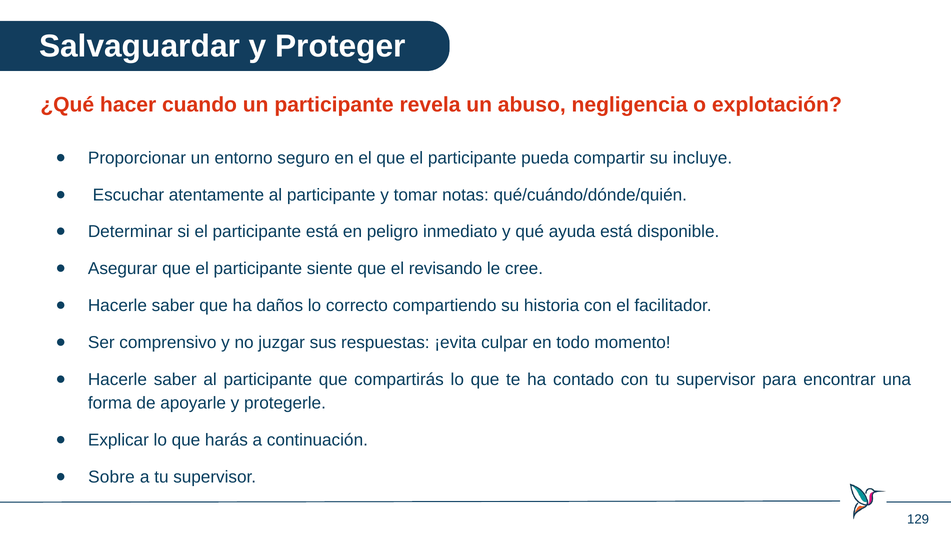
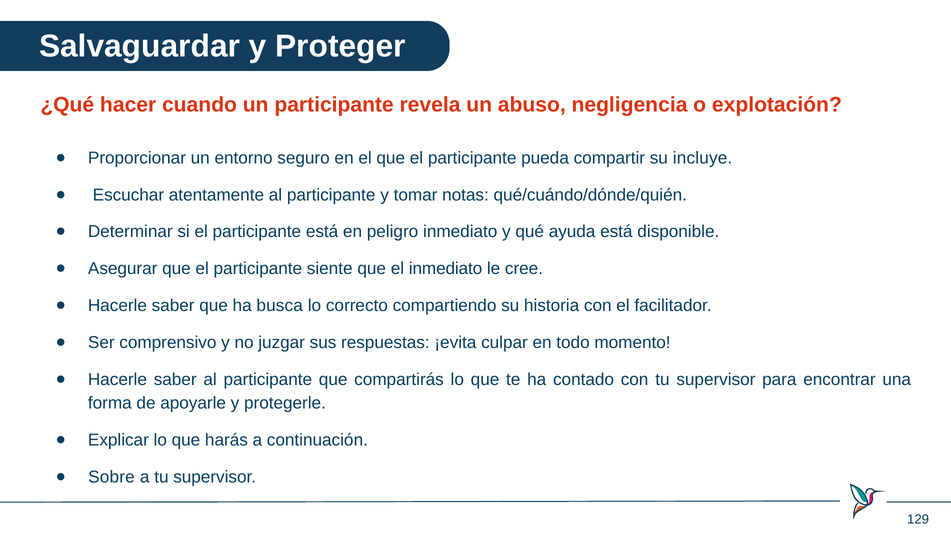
el revisando: revisando -> inmediato (446, 269)
daños: daños -> busca (280, 306)
